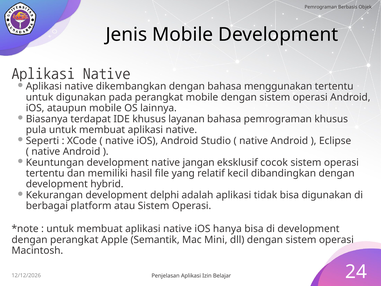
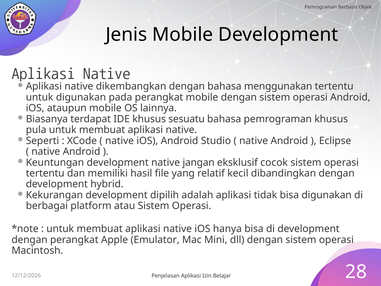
layanan: layanan -> sesuatu (187, 119)
delphi: delphi -> dipilih (165, 195)
Semantik: Semantik -> Emulator (155, 240)
24: 24 -> 28 (356, 271)
